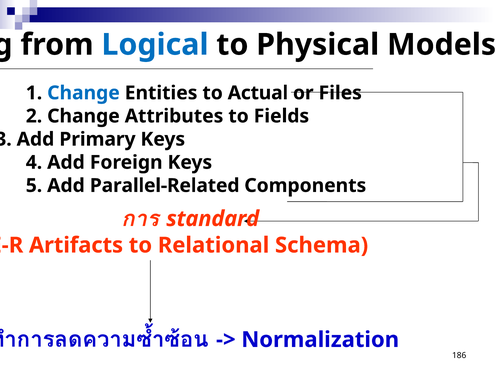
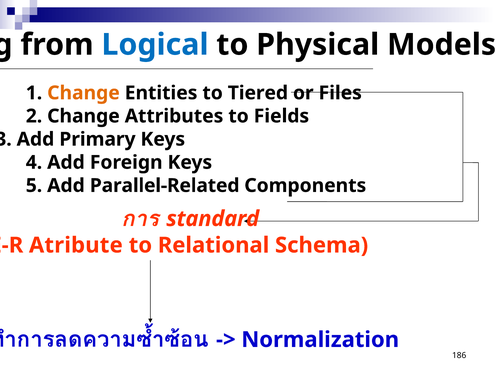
Change colour: blue -> orange (83, 93)
Actual: Actual -> Tiered (258, 93)
Artifacts: Artifacts -> Atribute (76, 245)
